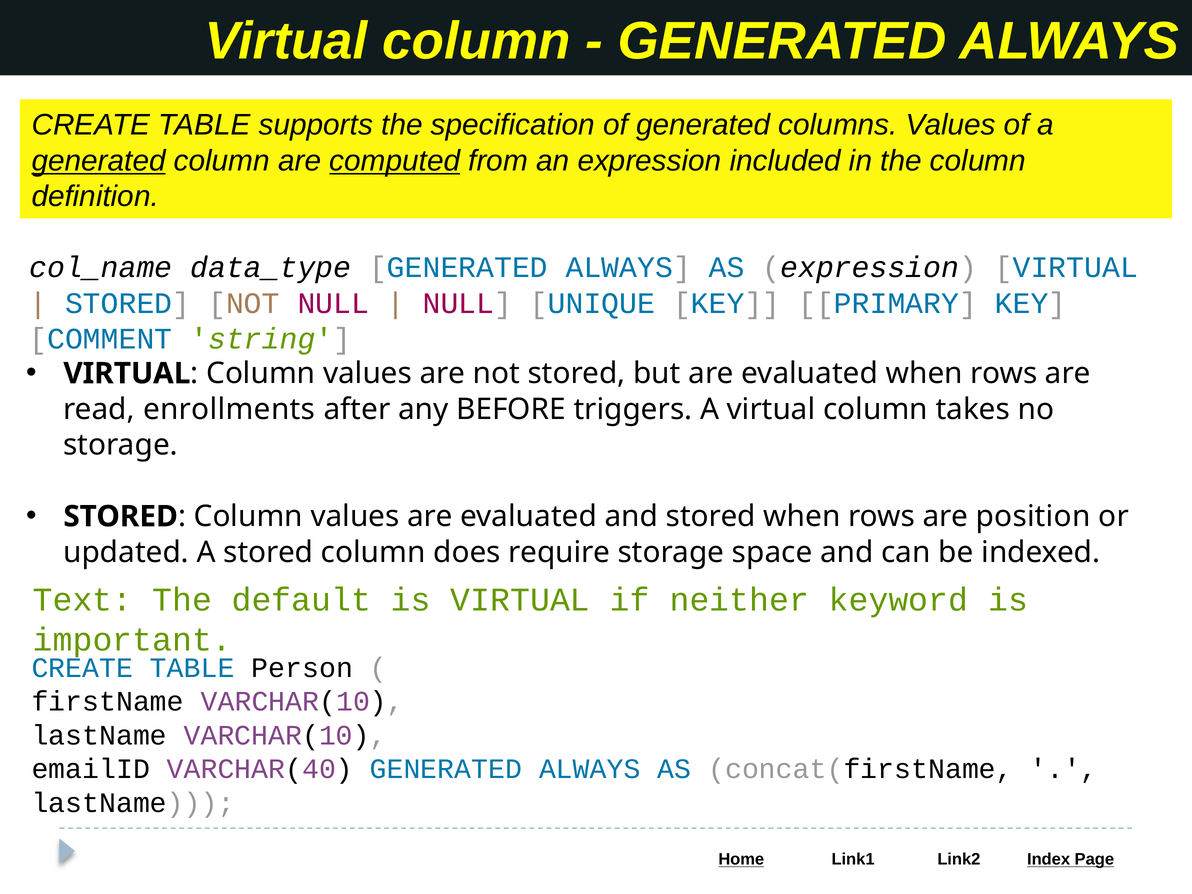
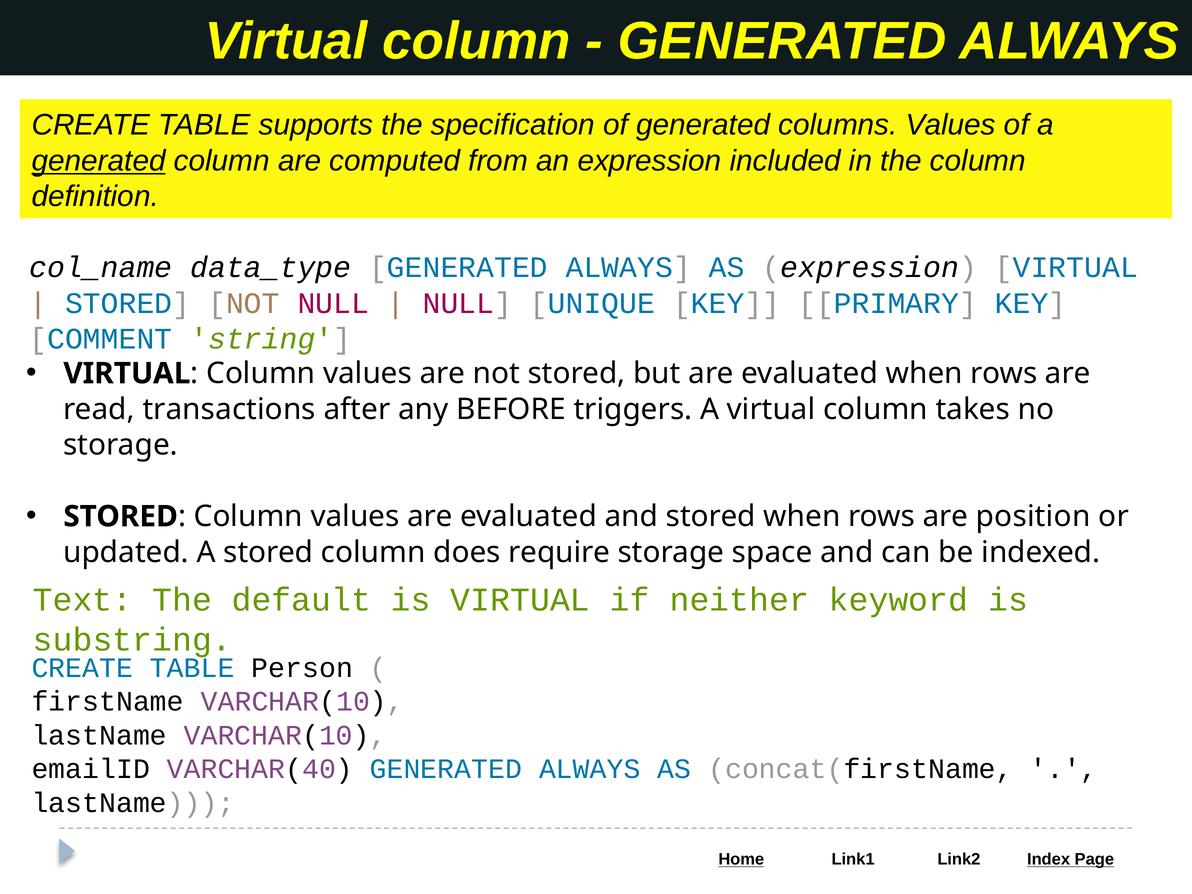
computed underline: present -> none (395, 161)
enrollments: enrollments -> transactions (229, 409)
important: important -> substring (132, 640)
